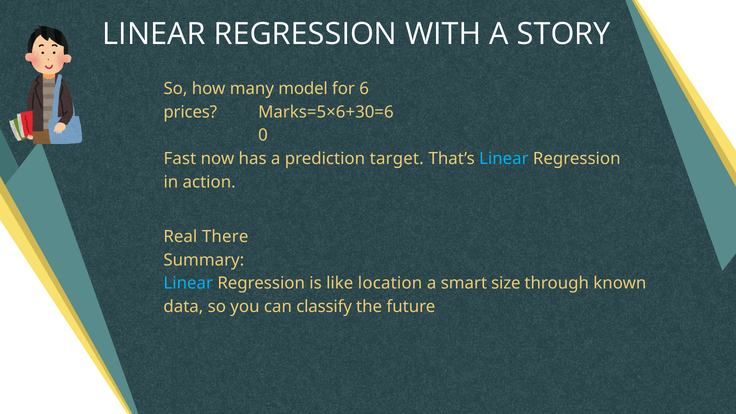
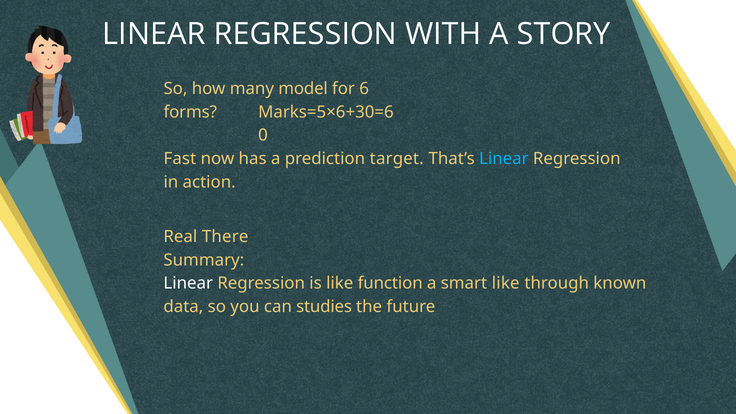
prices: prices -> forms (190, 112)
Linear colour: light blue -> white (188, 283)
location: location -> function (390, 283)
smart size: size -> like (506, 283)
classify: classify -> studies (324, 307)
